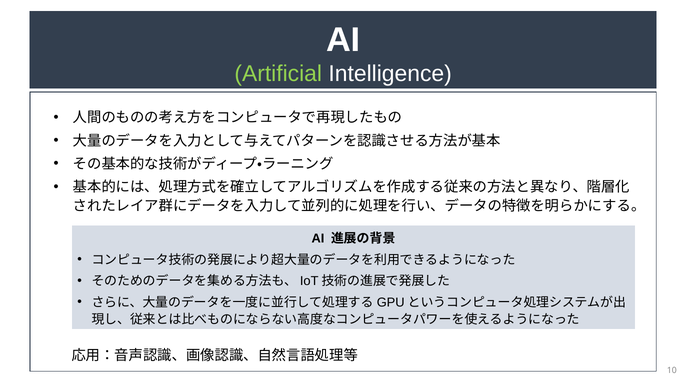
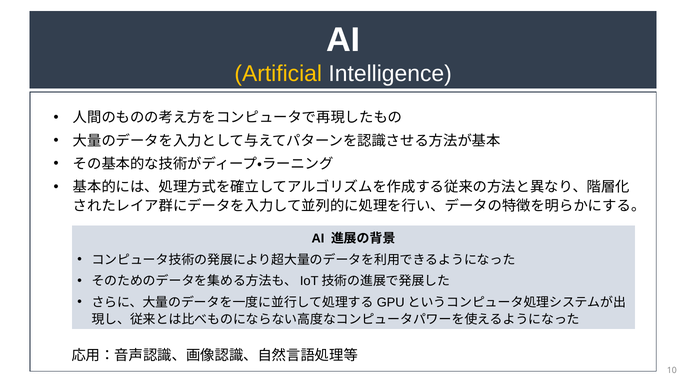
Artificial colour: light green -> yellow (278, 74)
